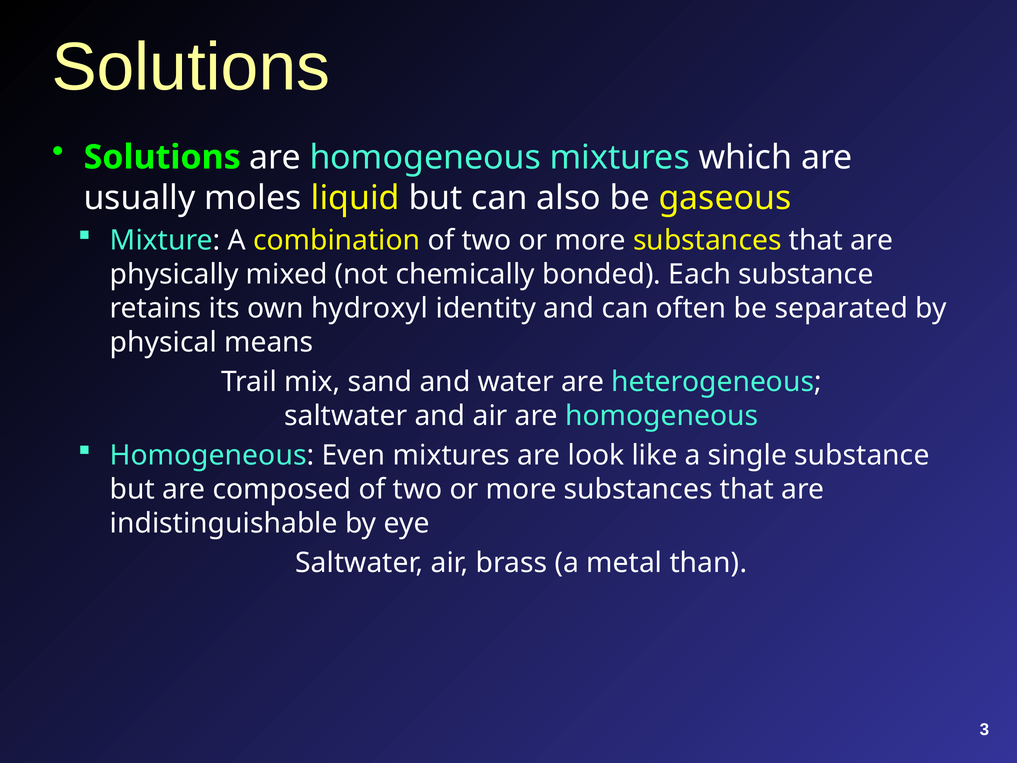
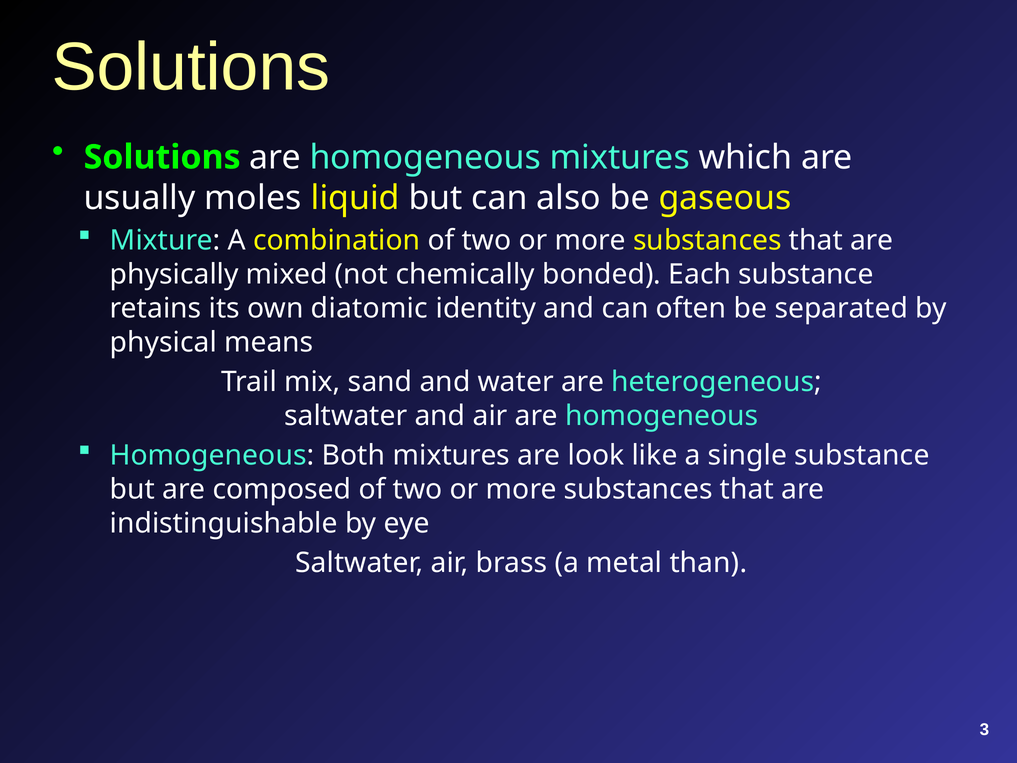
hydroxyl: hydroxyl -> diatomic (369, 308)
Even: Even -> Both (353, 455)
